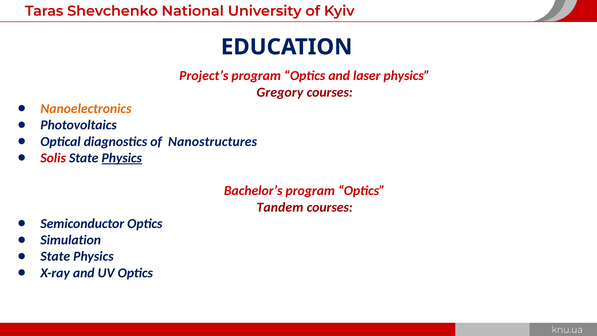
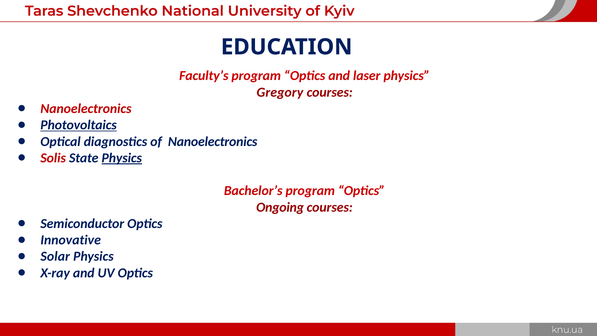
Project’s: Project’s -> Faculty’s (204, 76)
Nanoelectronics colour: orange -> red (86, 109)
Photovoltaics underline: none -> present (79, 125)
of Nanostructures: Nanostructures -> Nanoelectronics (213, 141)
Tandem: Tandem -> Ongoing (280, 207)
Simulation: Simulation -> Innovative (71, 240)
State: State -> Solar (55, 256)
